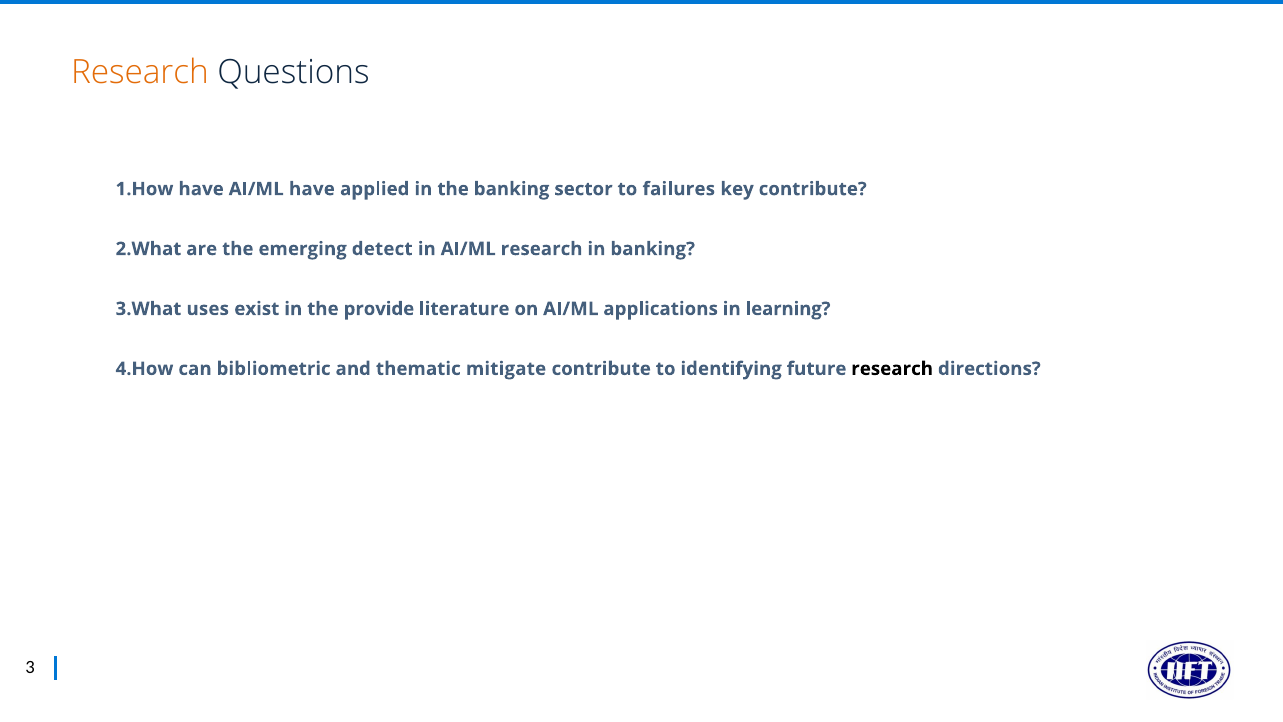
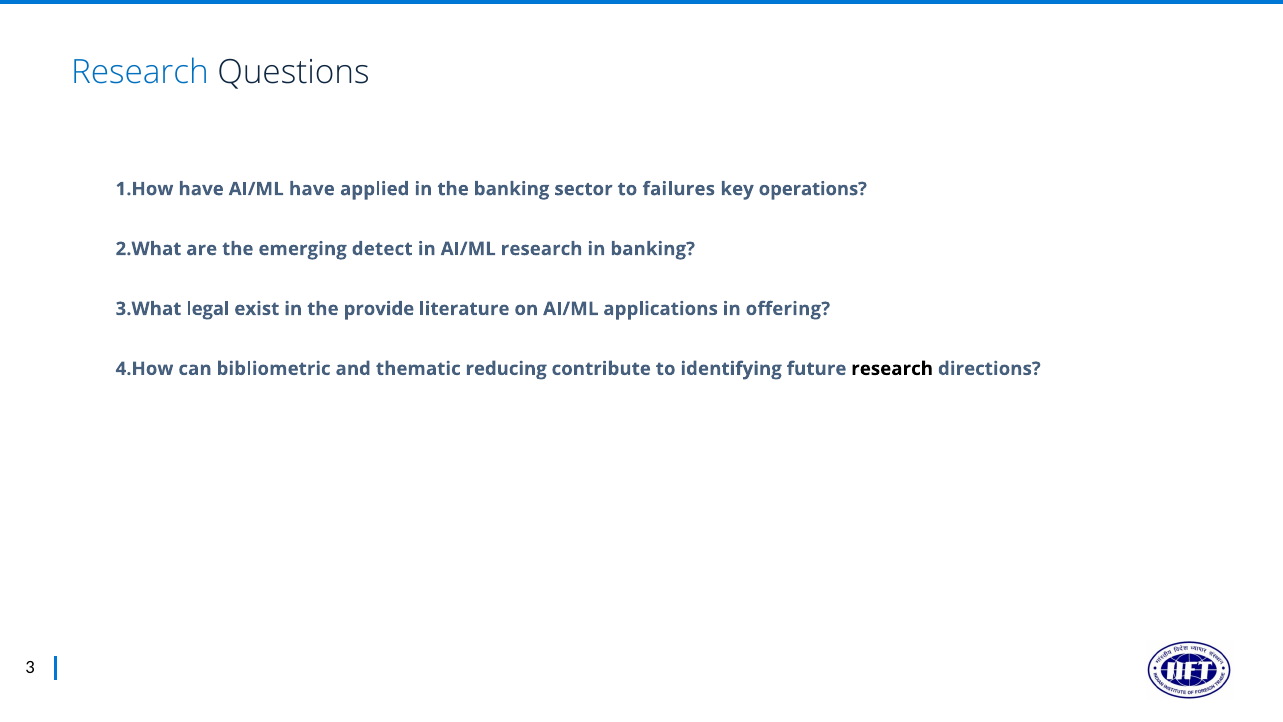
Research colour: orange -> blue (140, 72)
key contribute: contribute -> operations (813, 189)
uses: uses -> legal (208, 309)
learning: learning -> offering (788, 309)
mitigate: mitigate -> reducing (506, 369)
